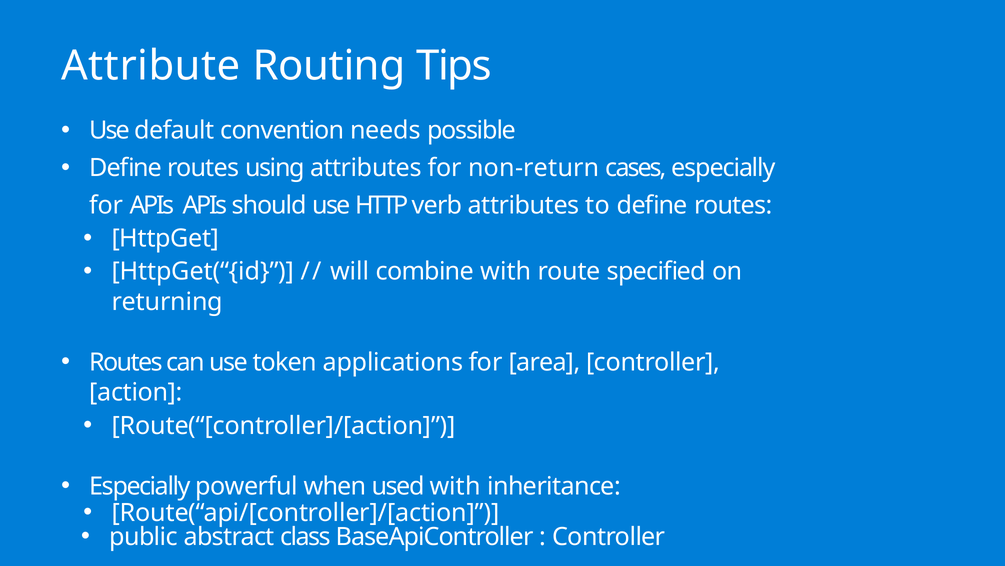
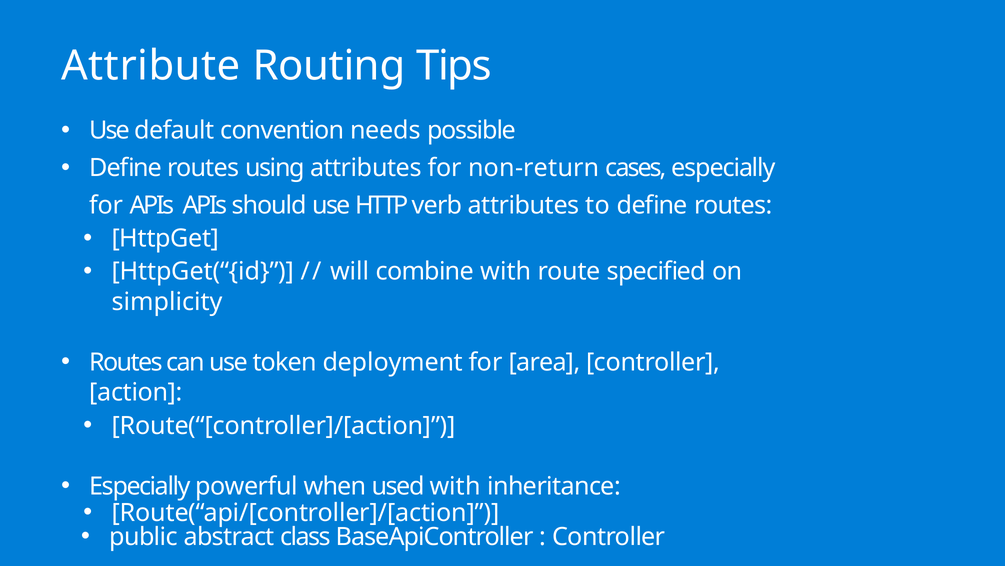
returning: returning -> simplicity (167, 302)
applications: applications -> deployment (393, 362)
